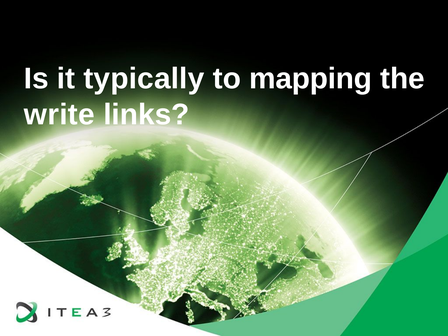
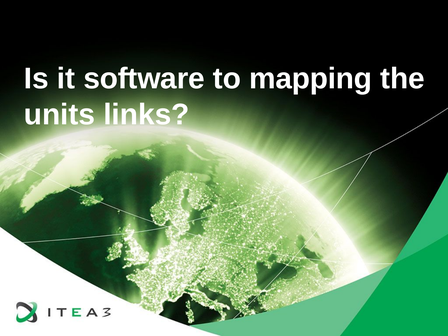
typically: typically -> software (144, 79)
write: write -> units (59, 115)
